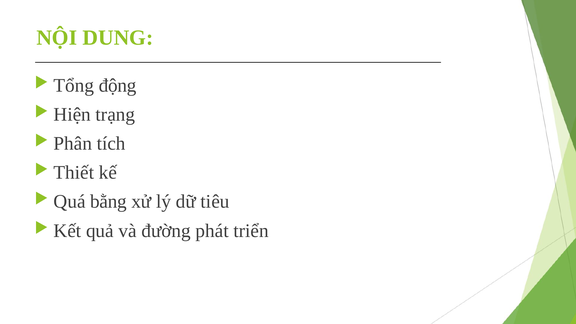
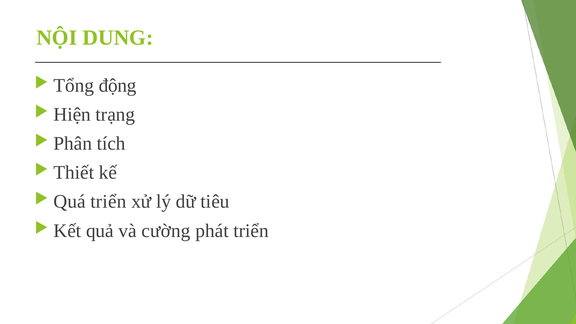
Quá bằng: bằng -> triển (108, 202)
đường: đường -> cường (166, 231)
